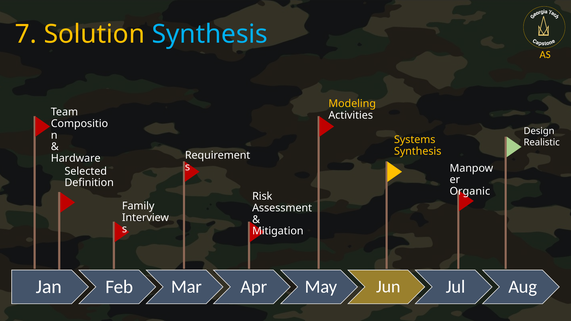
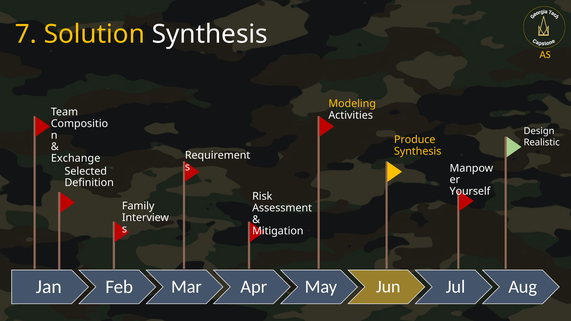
Synthesis colour: light blue -> white (210, 34)
Systems: Systems -> Produce (415, 140)
Hardware: Hardware -> Exchange (76, 158)
Organic: Organic -> Yourself (470, 191)
